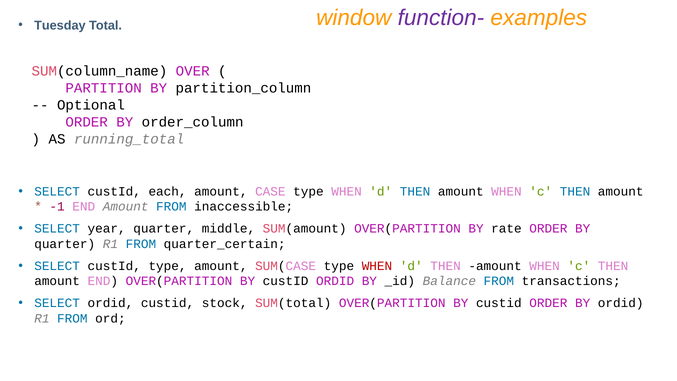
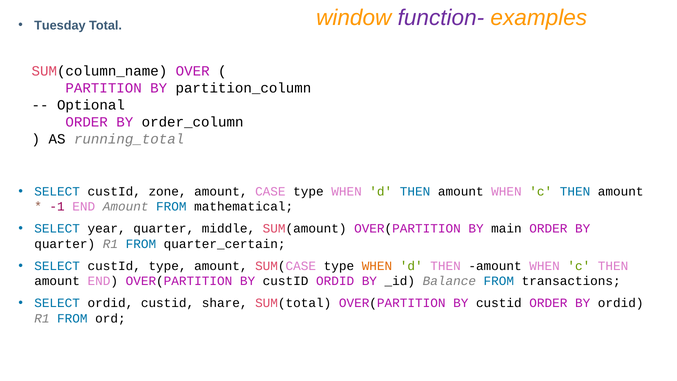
each: each -> zone (168, 191)
inaccessible: inaccessible -> mathematical (244, 207)
rate: rate -> main (506, 229)
WHEN colour: red -> orange (377, 266)
stock: stock -> share (225, 303)
